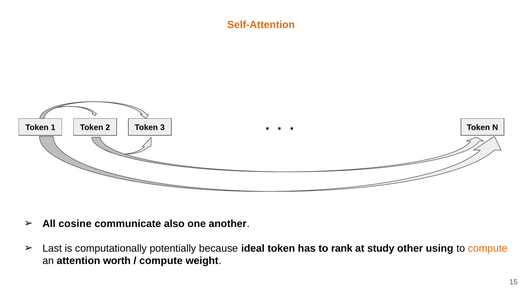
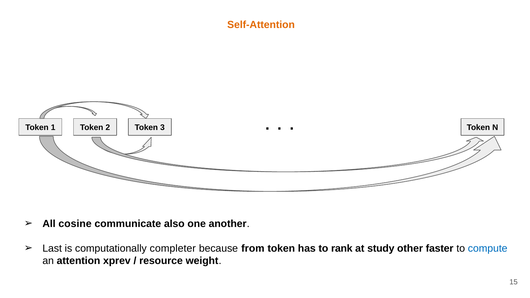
potentially: potentially -> completer (173, 249)
ideal: ideal -> from (253, 249)
using: using -> faster (440, 249)
compute colour: orange -> blue (488, 249)
worth: worth -> xprev (117, 261)
compute: compute -> resource (161, 261)
